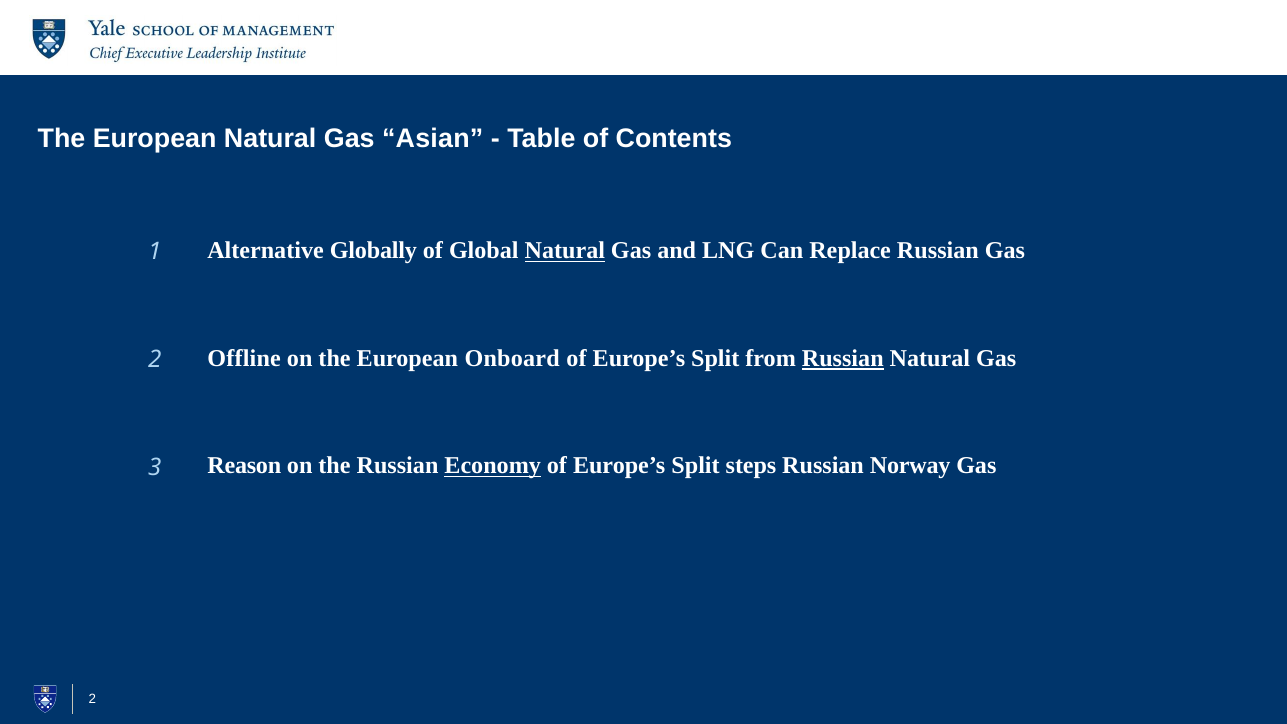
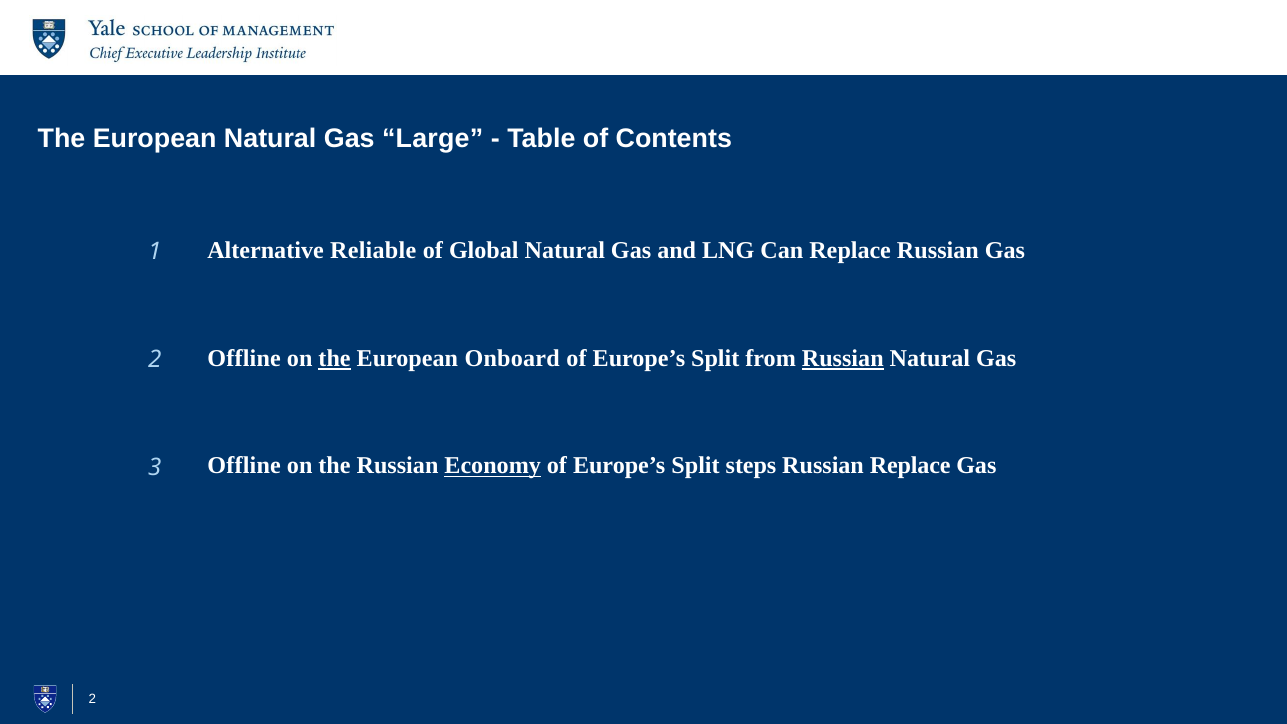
Asian: Asian -> Large (433, 138)
Globally: Globally -> Reliable (373, 251)
Natural underline: present -> none (565, 251)
the underline: none -> present (335, 358)
3 Reason: Reason -> Offline (244, 466)
Russian Norway: Norway -> Replace (910, 466)
